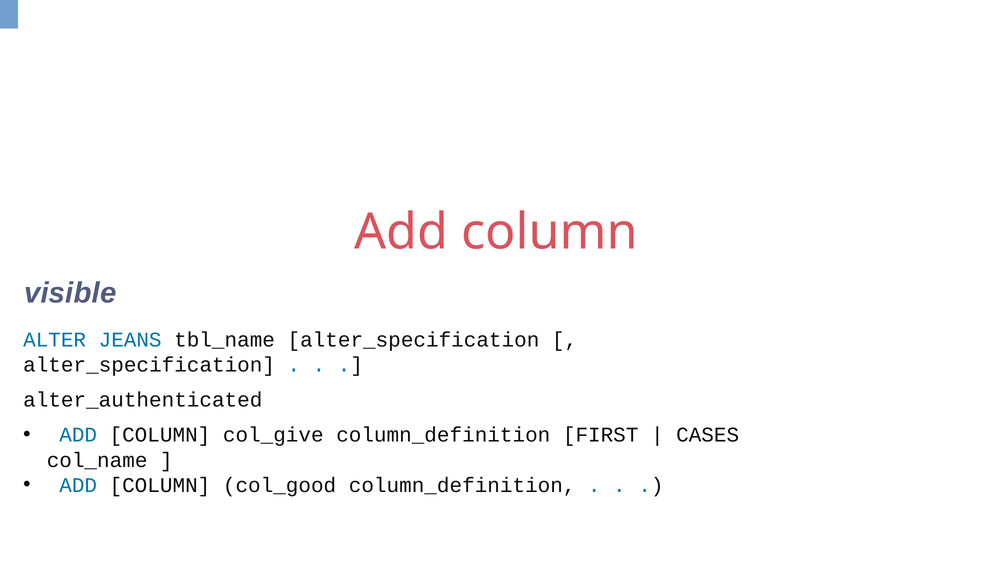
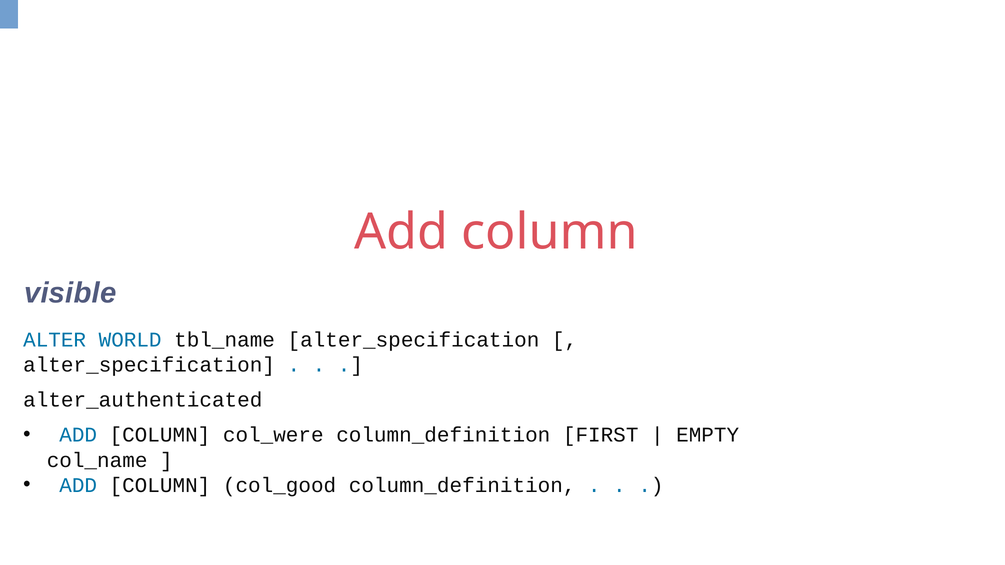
JEANS: JEANS -> WORLD (130, 340)
col_give: col_give -> col_were (273, 435)
CASES: CASES -> EMPTY (708, 435)
